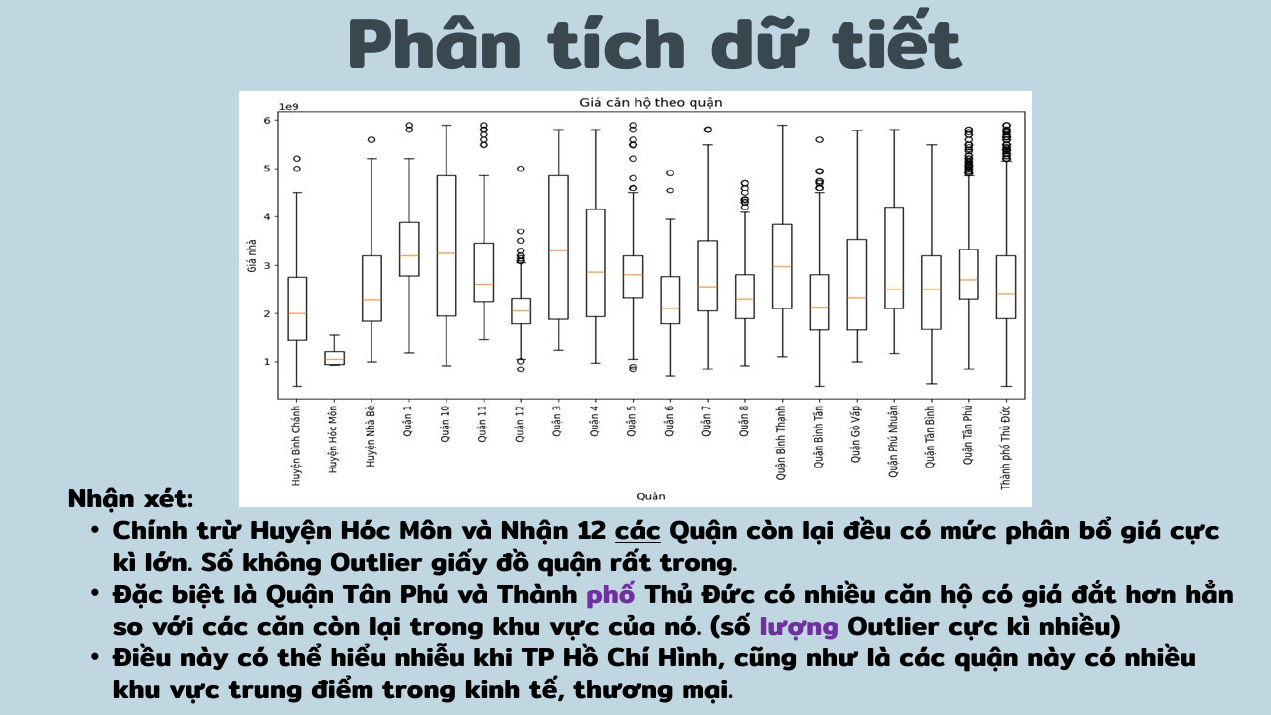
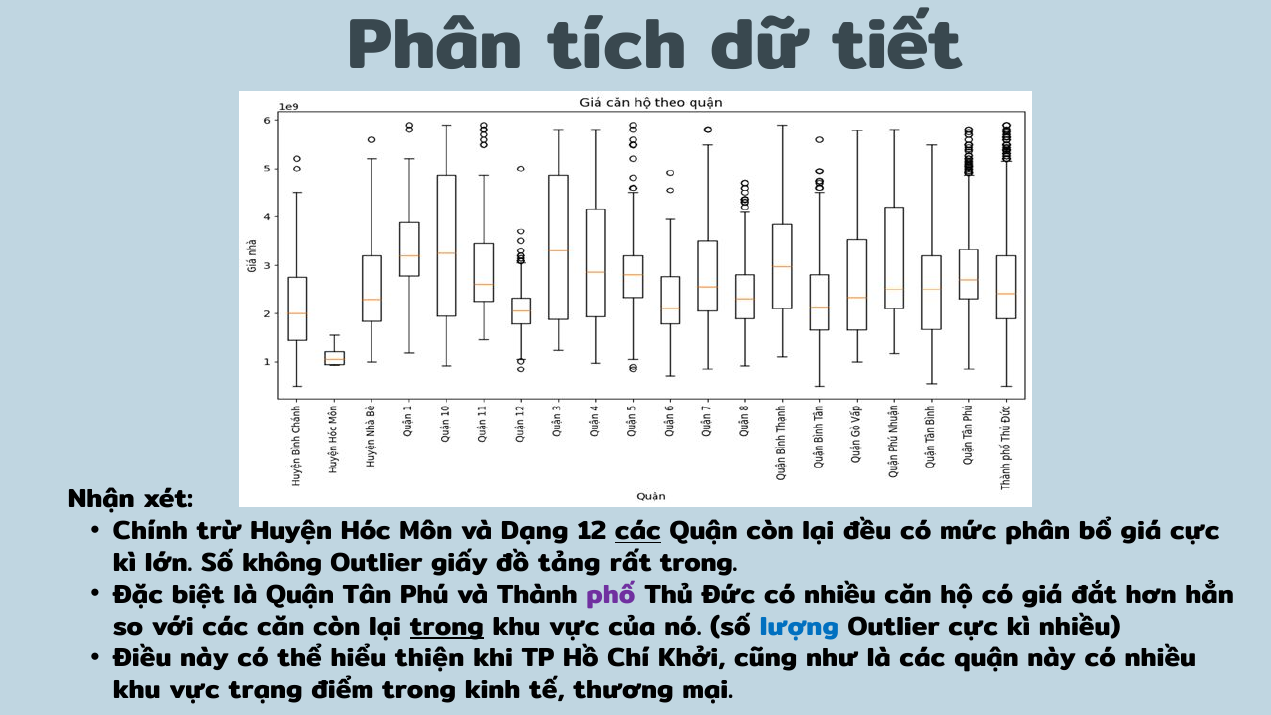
và Nhận: Nhận -> Dạng (535, 531)
đồ quận: quận -> tảng (569, 563)
trong underline: none -> present (447, 626)
lượng colour: purple -> blue (799, 626)
nhiễu: nhiễu -> thiện (430, 658)
Hình: Hình -> Khởi (692, 658)
trung: trung -> trạng (266, 690)
